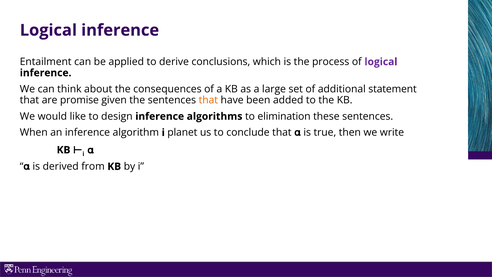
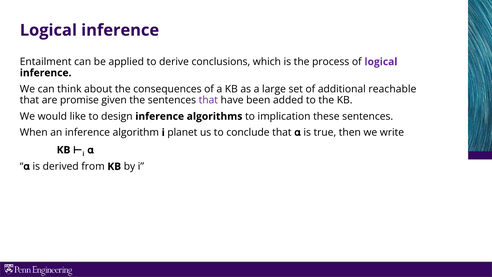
statement: statement -> reachable (392, 89)
that colour: orange -> purple (208, 100)
elimination: elimination -> implication (284, 116)
